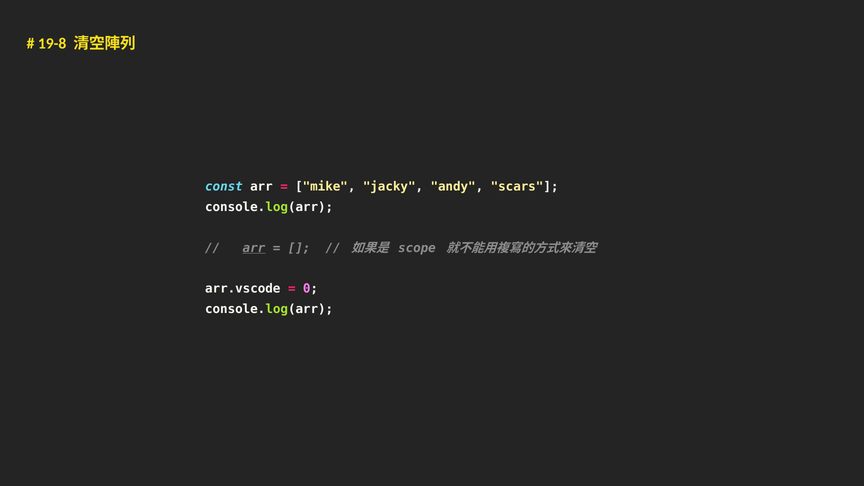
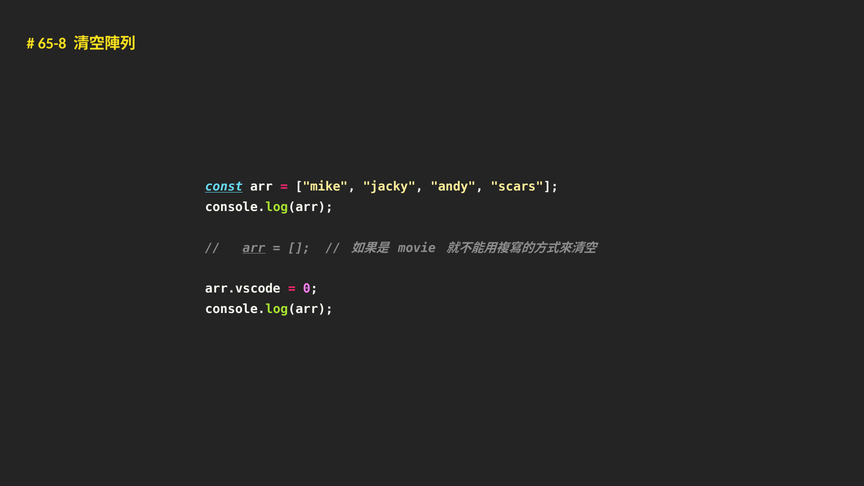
19-8: 19-8 -> 65-8 (52, 43)
const underline: none -> present (224, 187)
scope: scope -> movie (417, 248)
